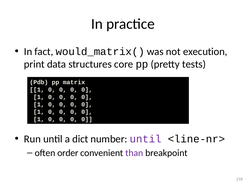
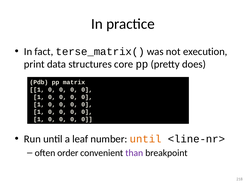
would_matrix(: would_matrix( -> terse_matrix( (100, 51)
tests: tests -> does (194, 64)
dict: dict -> leaf (80, 139)
until colour: purple -> orange (146, 139)
